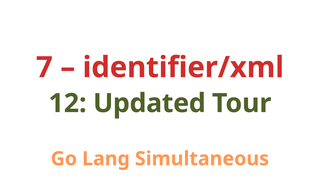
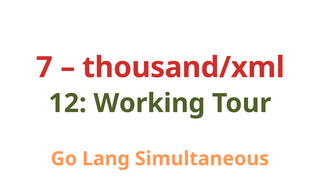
identifier/xml: identifier/xml -> thousand/xml (183, 67)
Updated: Updated -> Working (149, 103)
